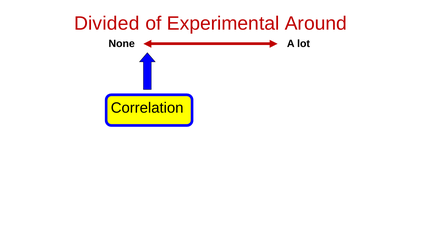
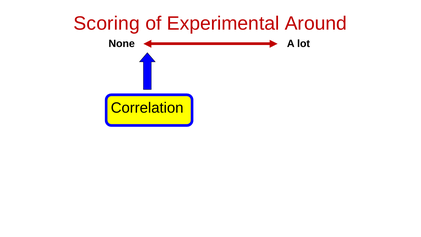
Divided: Divided -> Scoring (107, 23)
